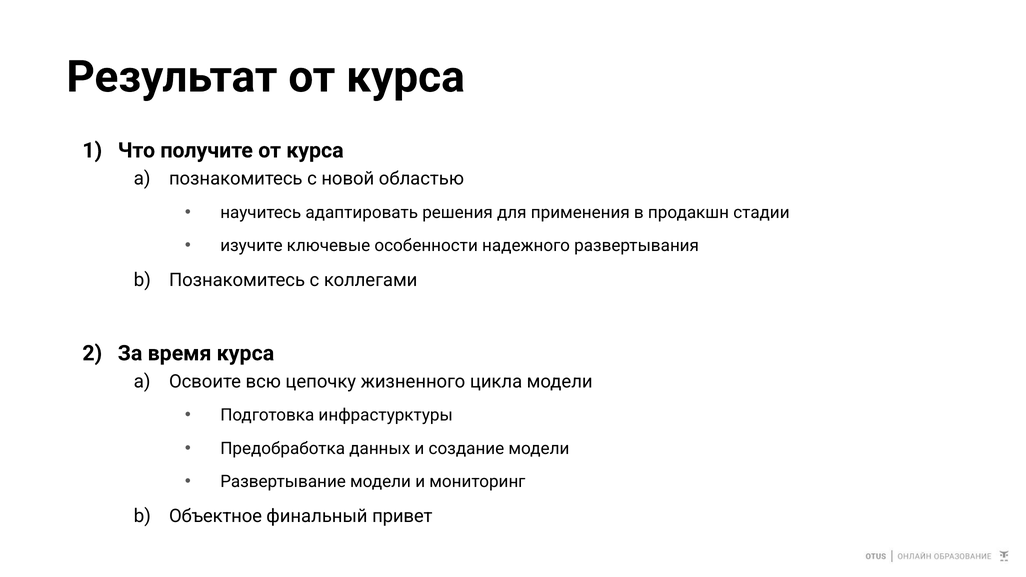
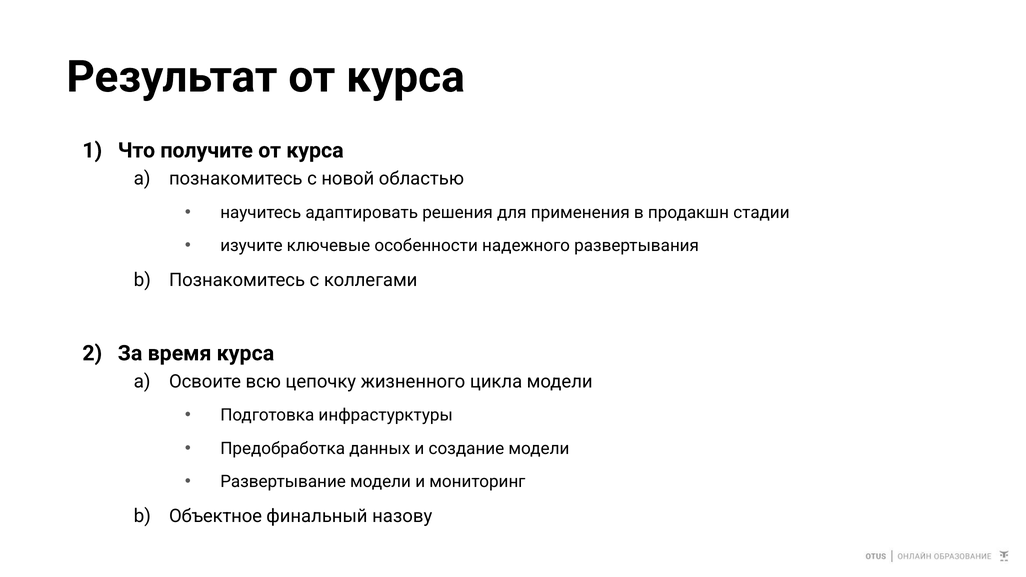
привет: привет -> назову (402, 516)
